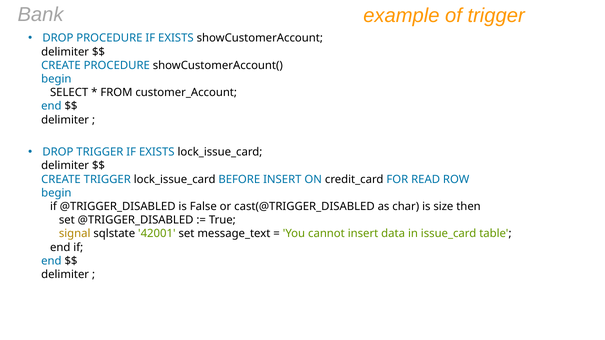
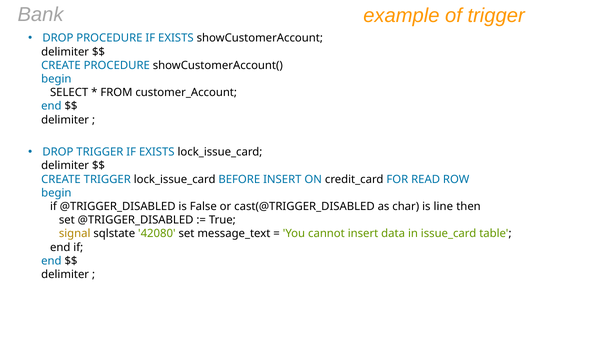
size: size -> line (443, 207)
42001: 42001 -> 42080 (157, 234)
